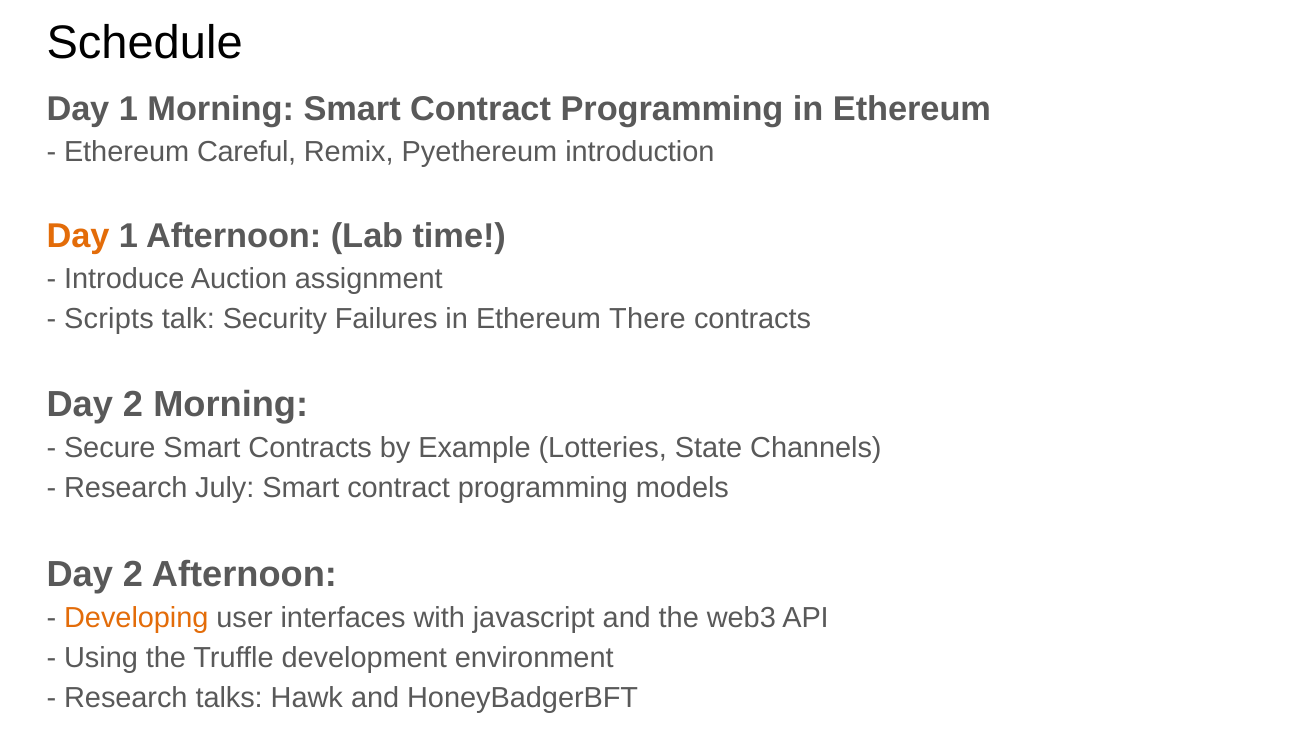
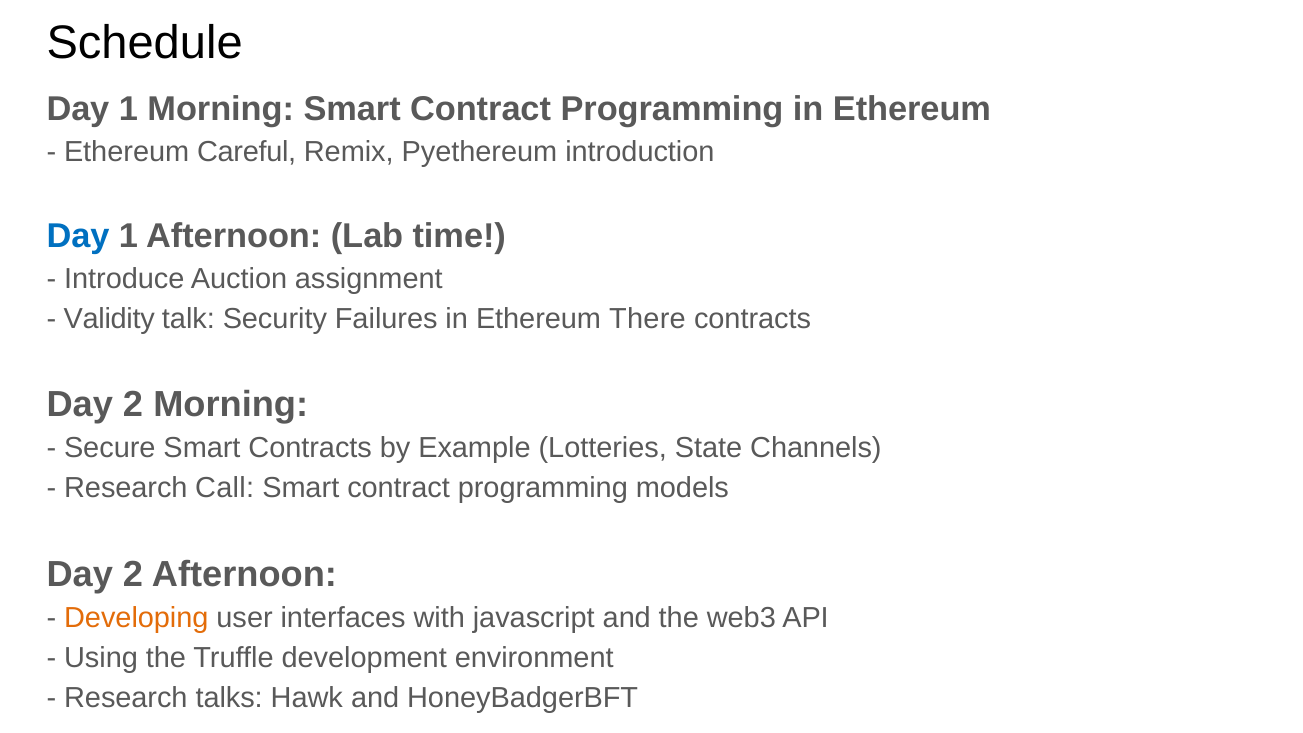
Day colour: orange -> blue (78, 236)
Scripts: Scripts -> Validity (109, 319)
July: July -> Call (225, 488)
